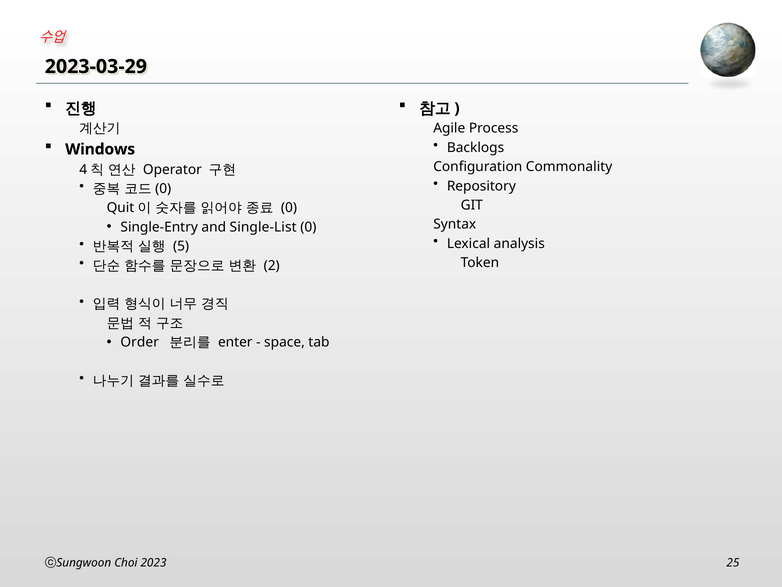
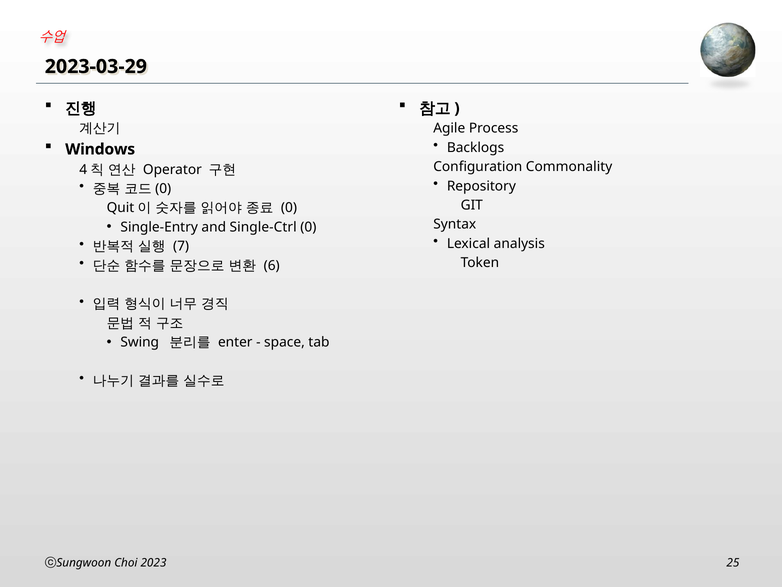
Single-List: Single-List -> Single-Ctrl (263, 227)
5: 5 -> 7 (181, 246)
2: 2 -> 6 (272, 265)
Order: Order -> Swing (140, 342)
